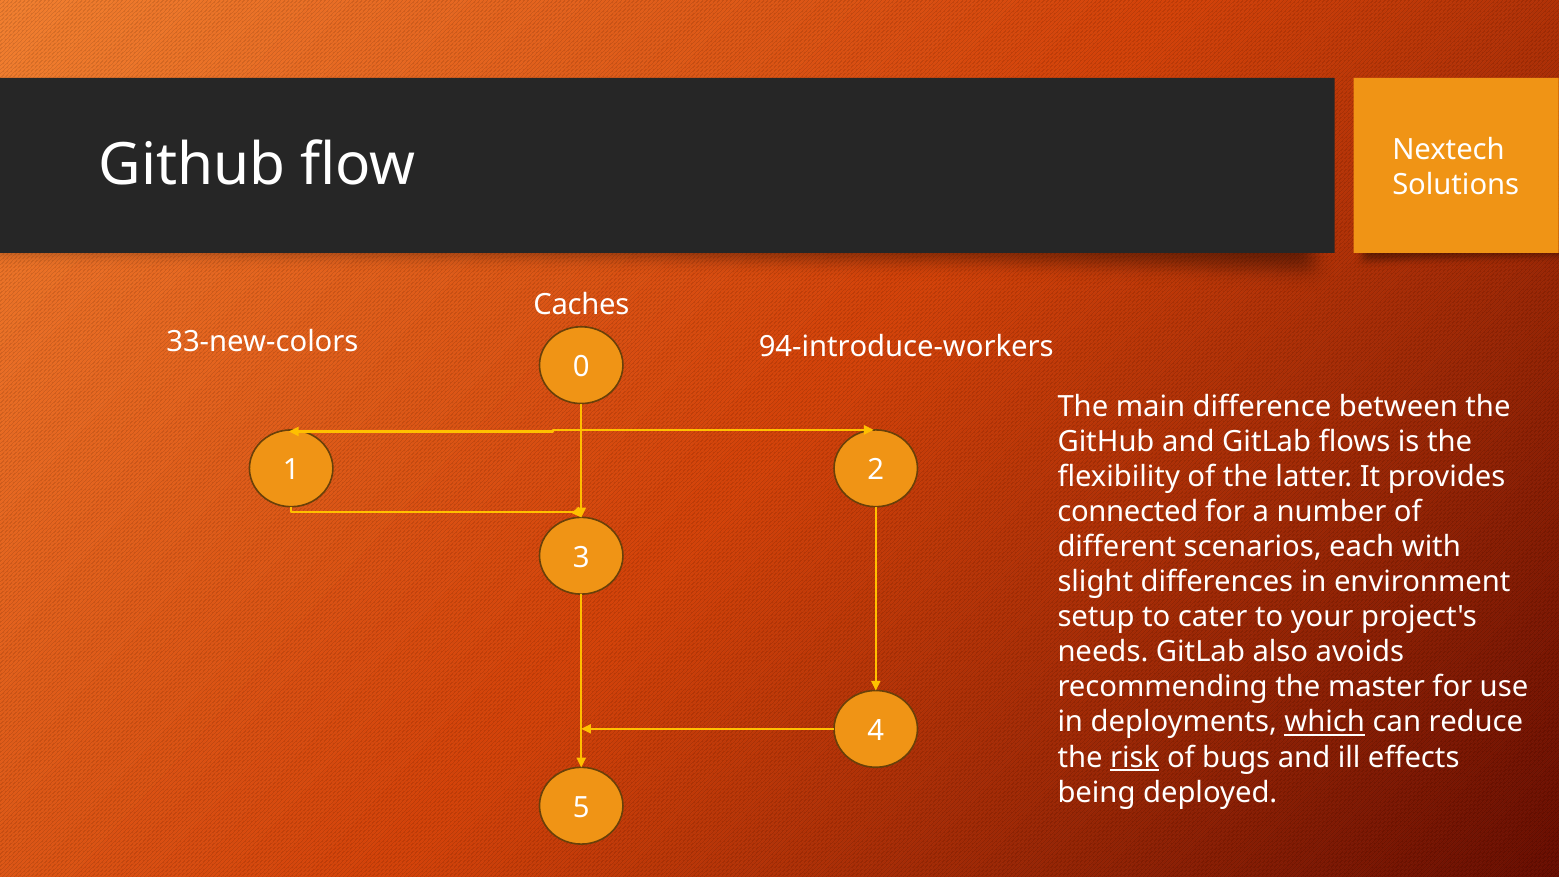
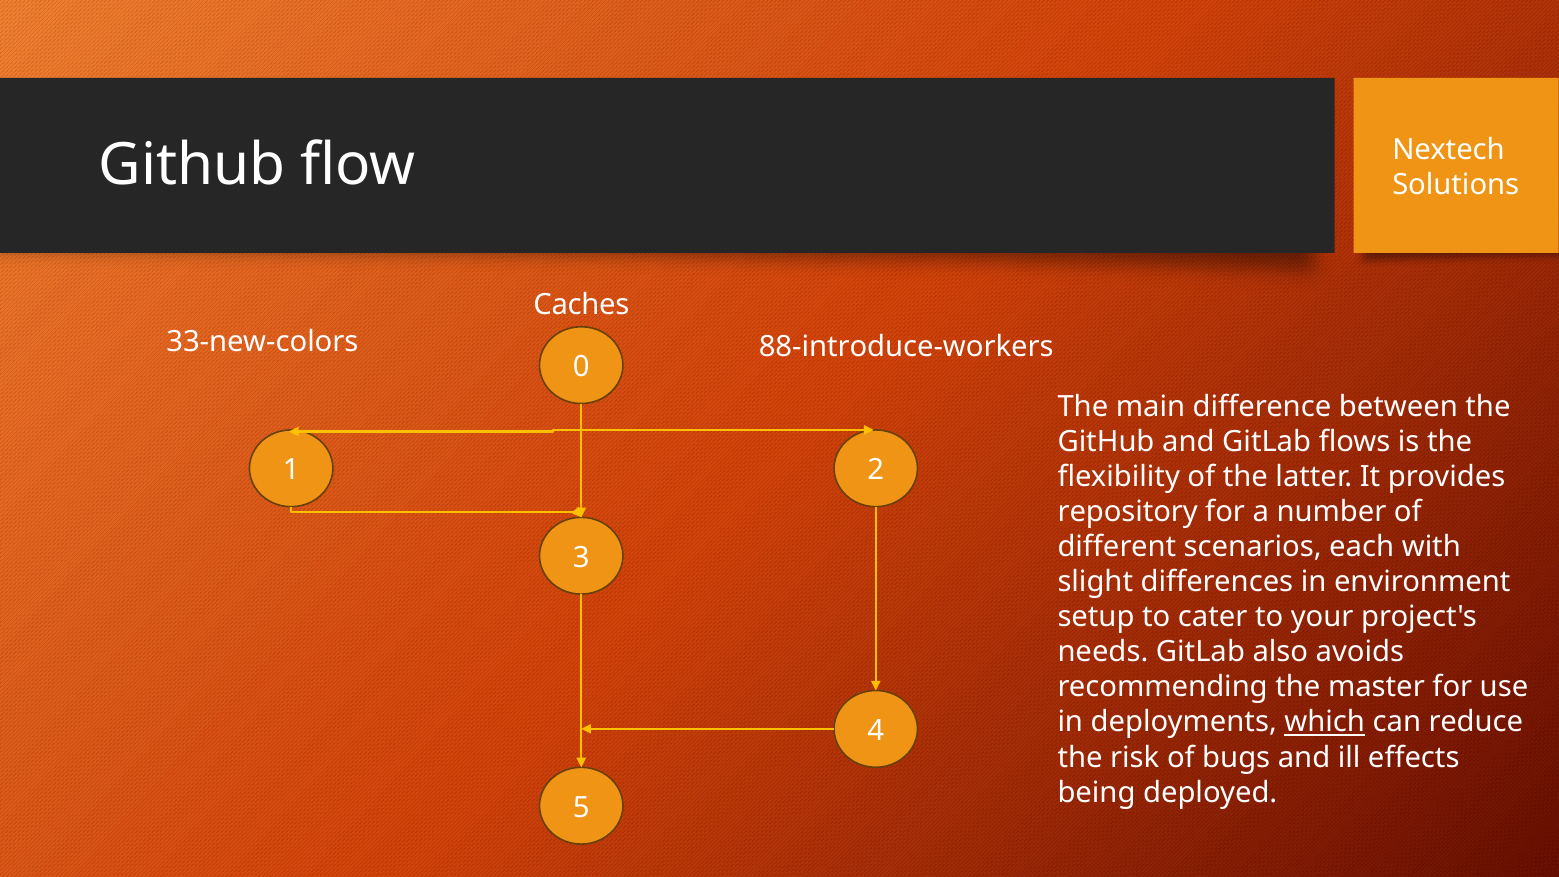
94-introduce-workers: 94-introduce-workers -> 88-introduce-workers (906, 347)
connected: connected -> repository (1128, 512)
risk underline: present -> none (1135, 757)
